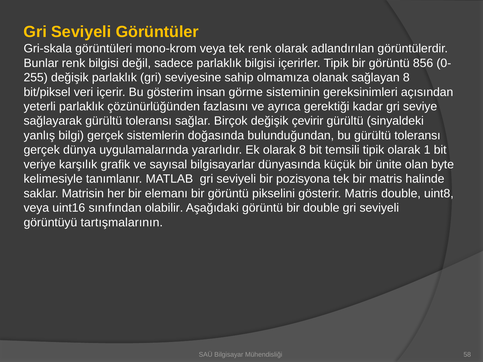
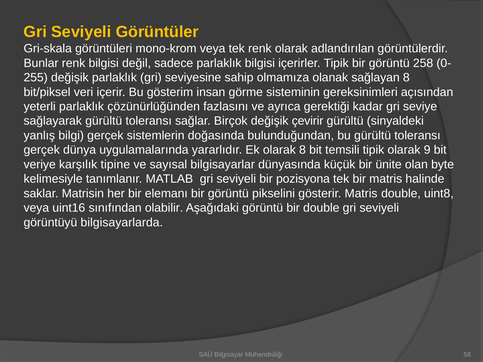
856: 856 -> 258 (423, 63)
1: 1 -> 9 (427, 150)
grafik: grafik -> tipine (115, 165)
tartışmalarının: tartışmalarının -> bilgisayarlarda (122, 223)
